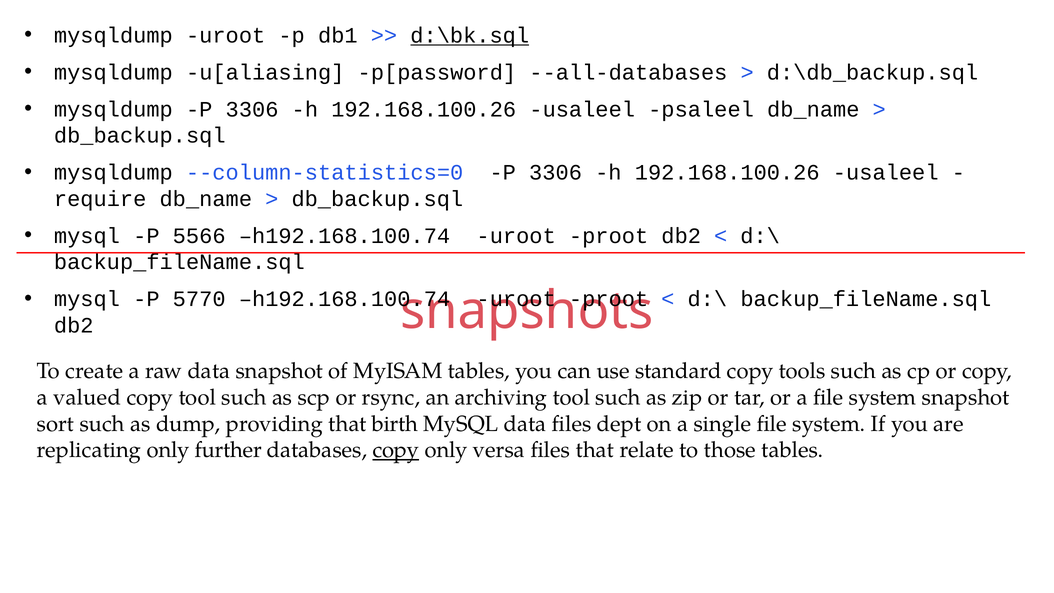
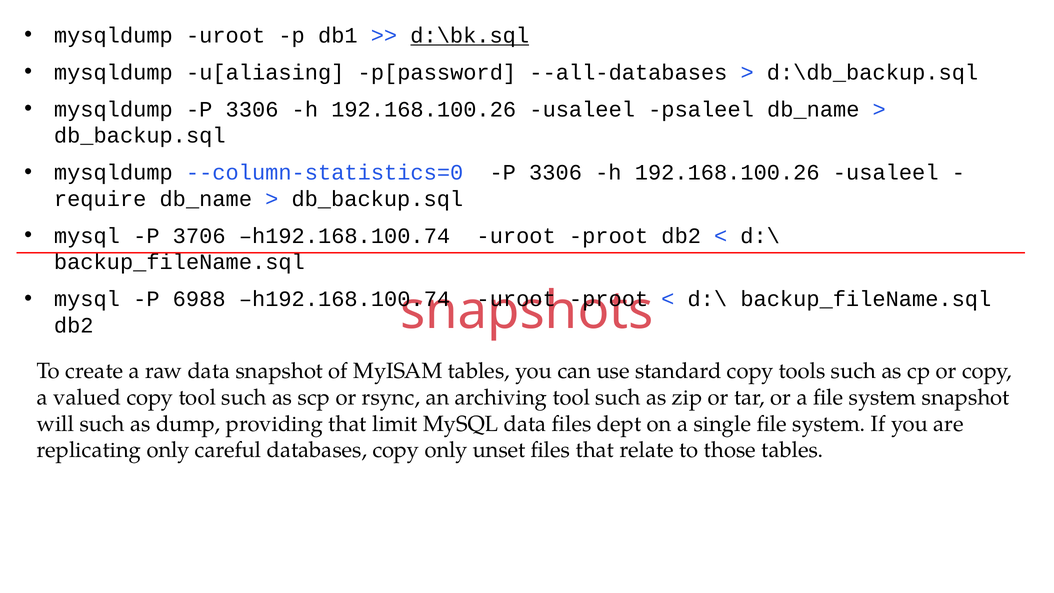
5566: 5566 -> 3706 (199, 236)
5770: 5770 -> 6988 (199, 299)
sort: sort -> will (55, 424)
birth: birth -> limit (395, 424)
further: further -> careful (228, 450)
copy underline: present -> none (396, 450)
versa: versa -> unset (499, 450)
